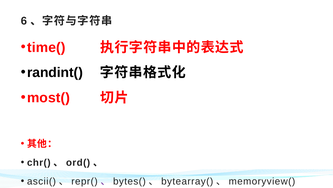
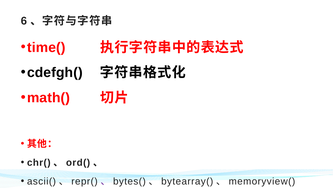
randint(: randint( -> cdefgh( (55, 72)
most(: most( -> math( (48, 97)
